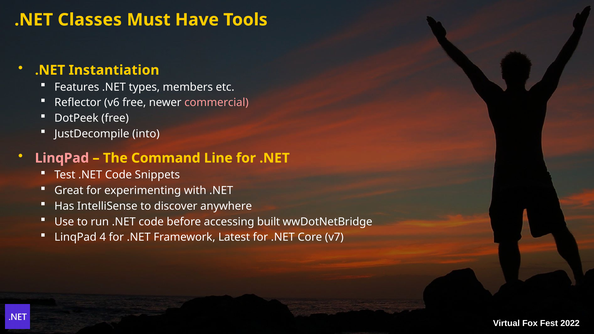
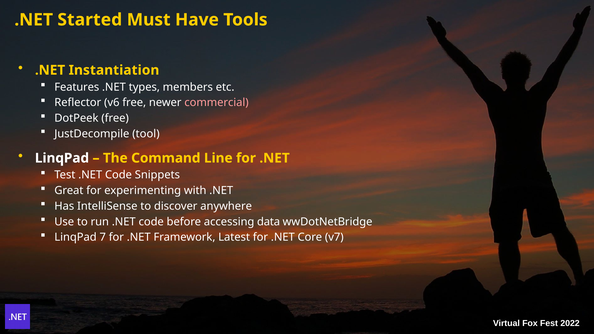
Classes: Classes -> Started (90, 20)
into: into -> tool (146, 134)
LinqPad colour: pink -> white (62, 158)
built: built -> data (269, 222)
4: 4 -> 7 (103, 237)
